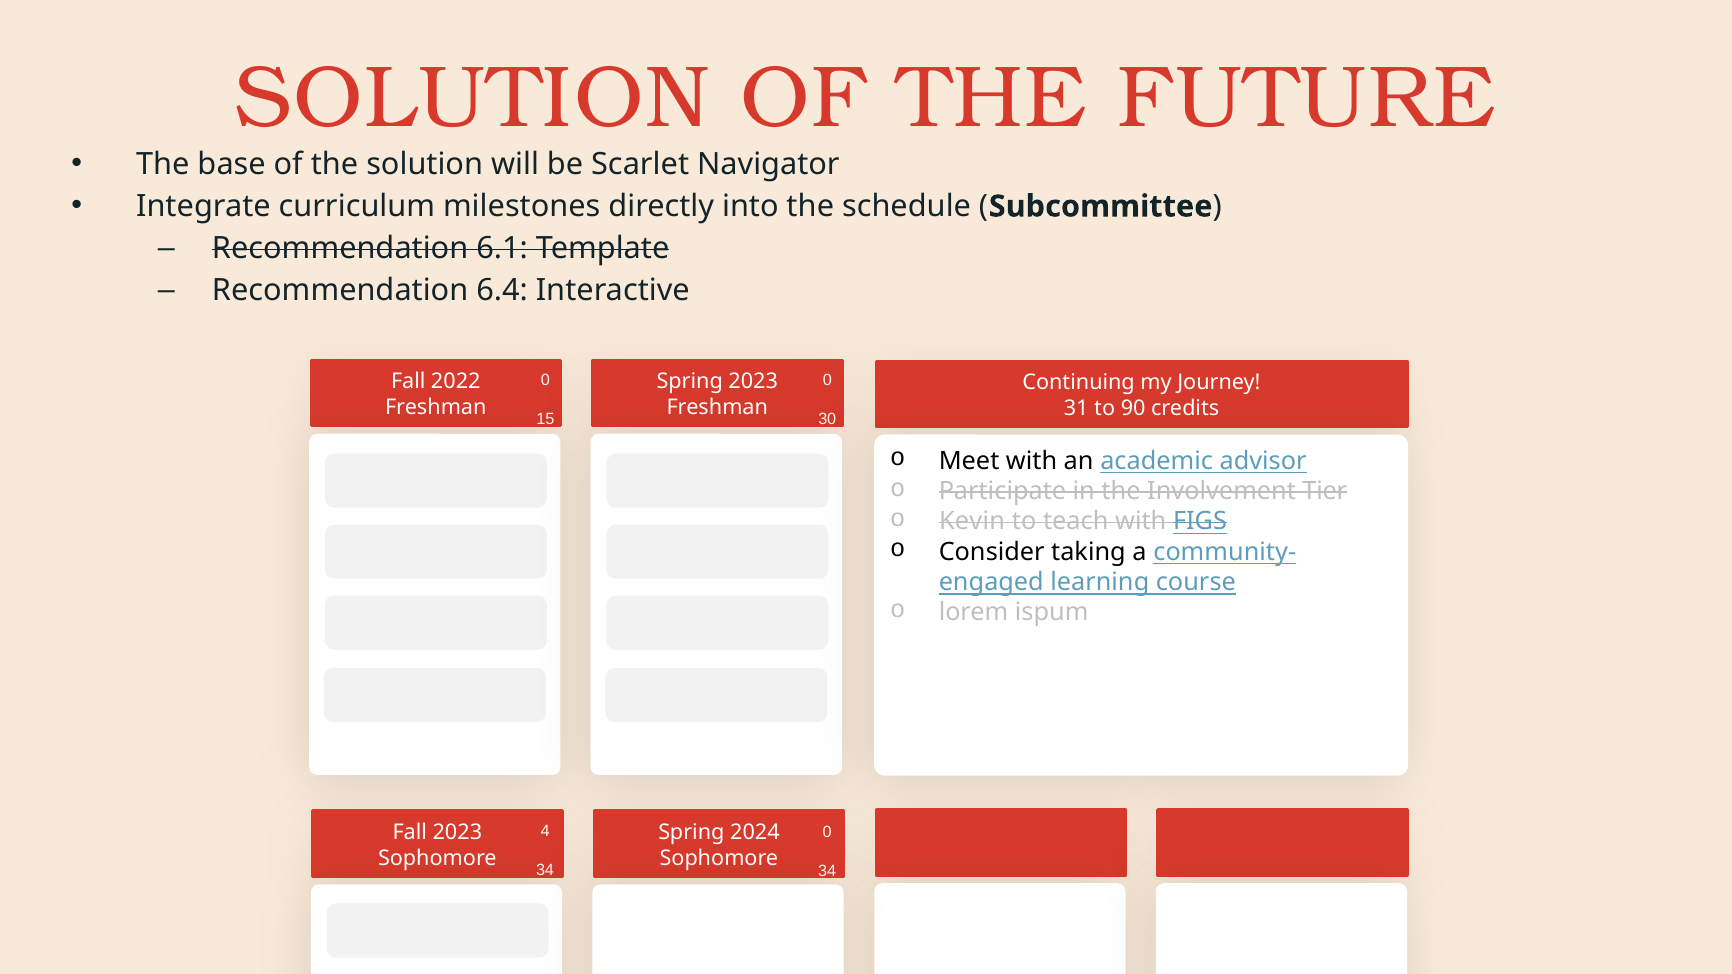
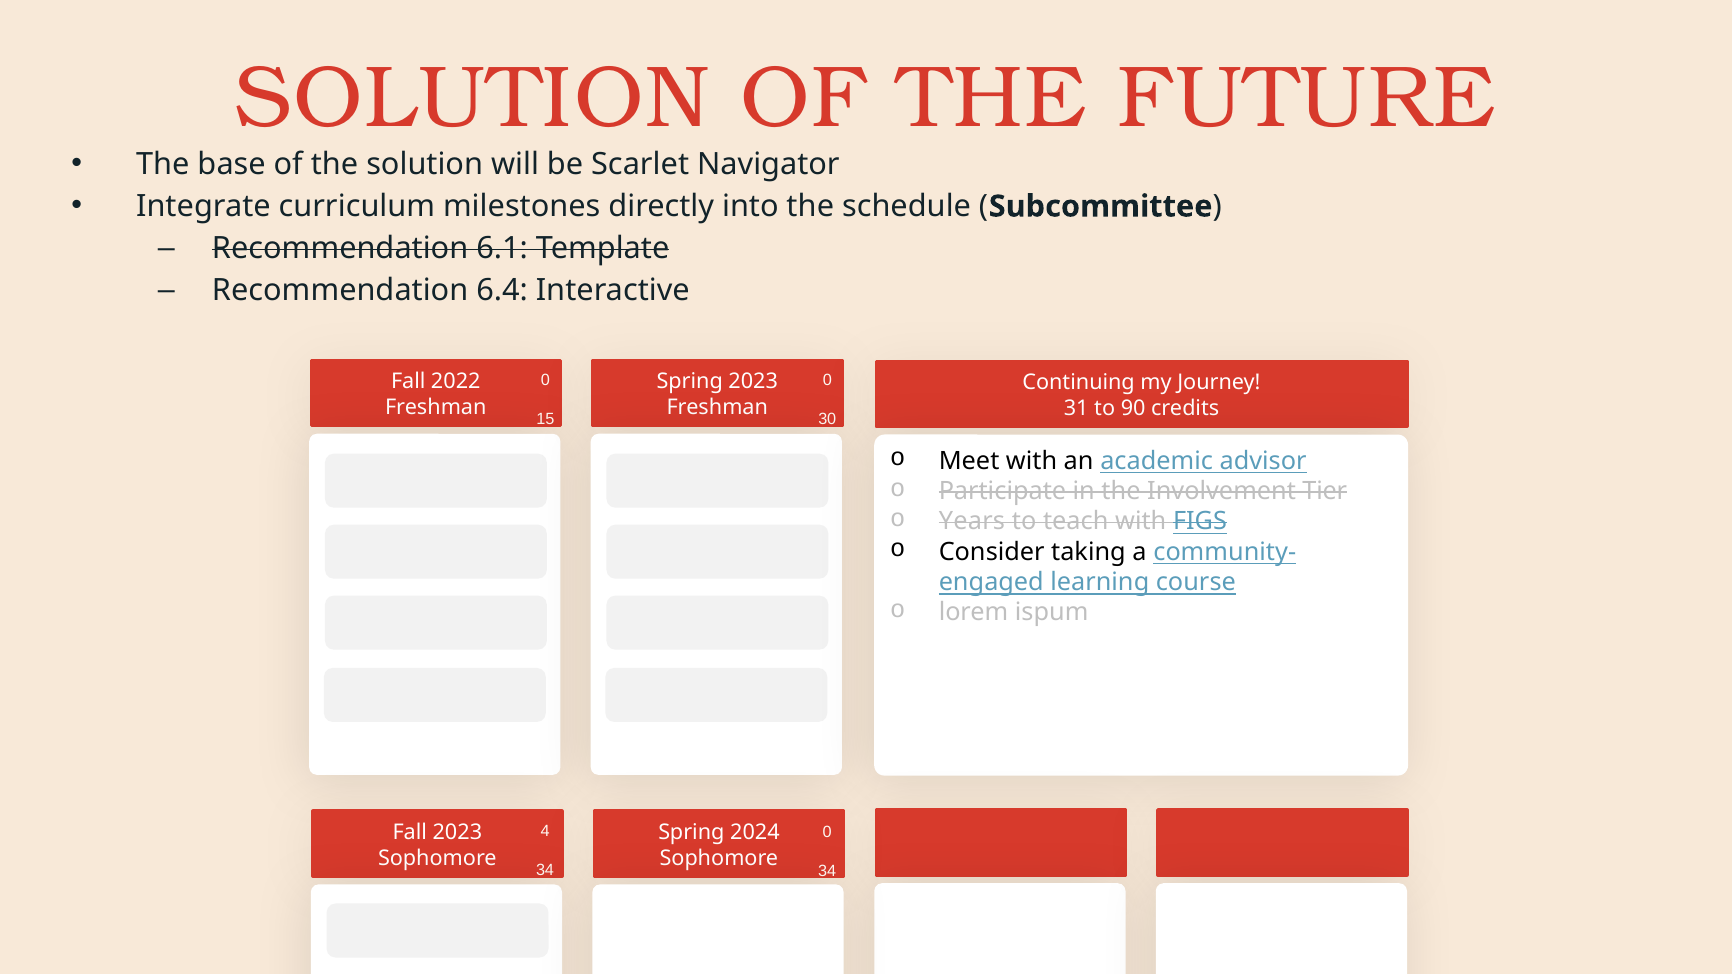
Kevin: Kevin -> Years (972, 522)
